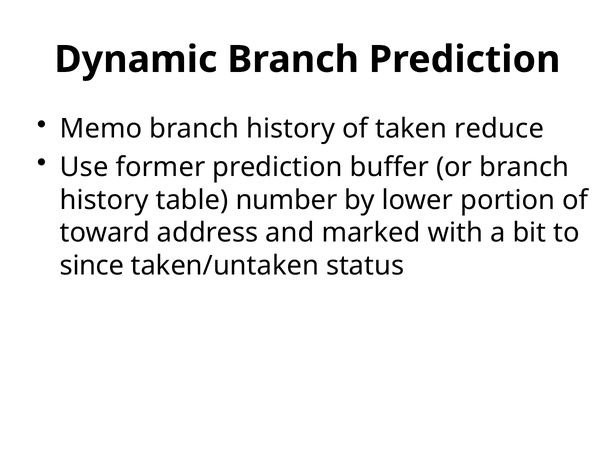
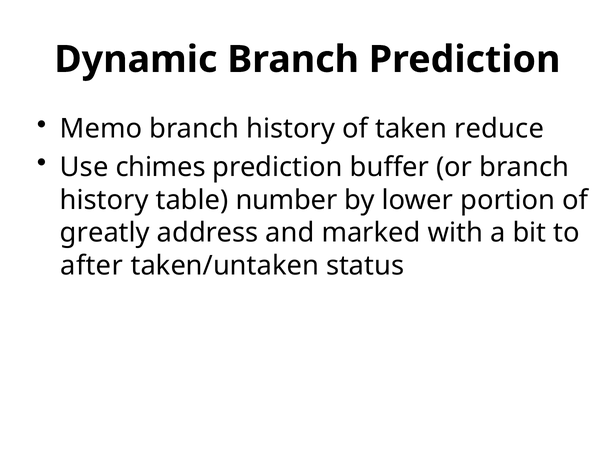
former: former -> chimes (161, 167)
toward: toward -> greatly (105, 233)
since: since -> after (92, 266)
